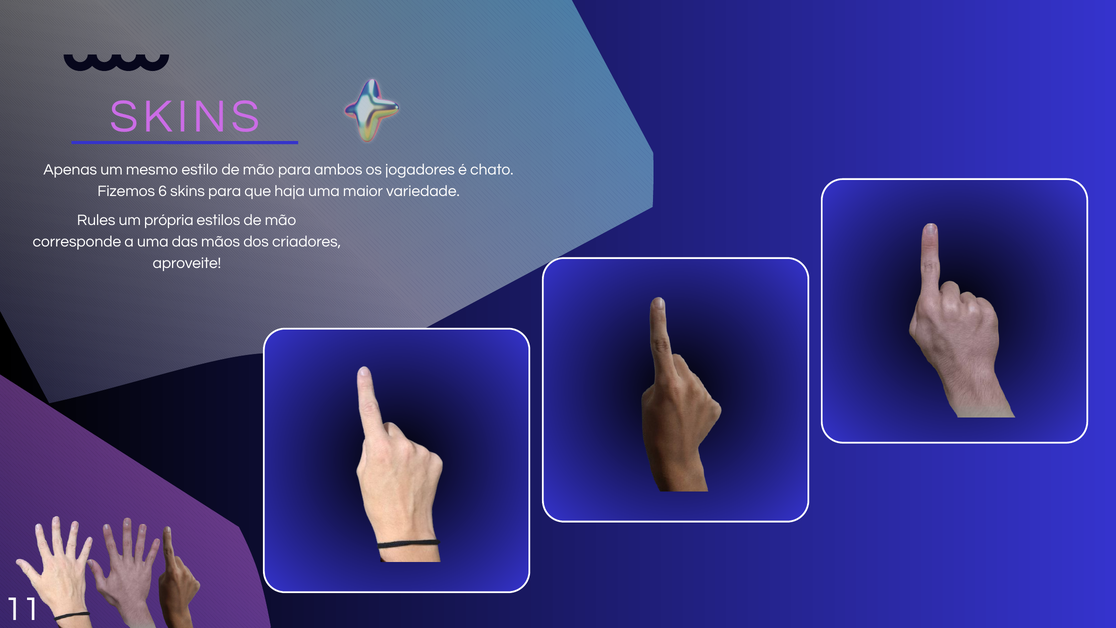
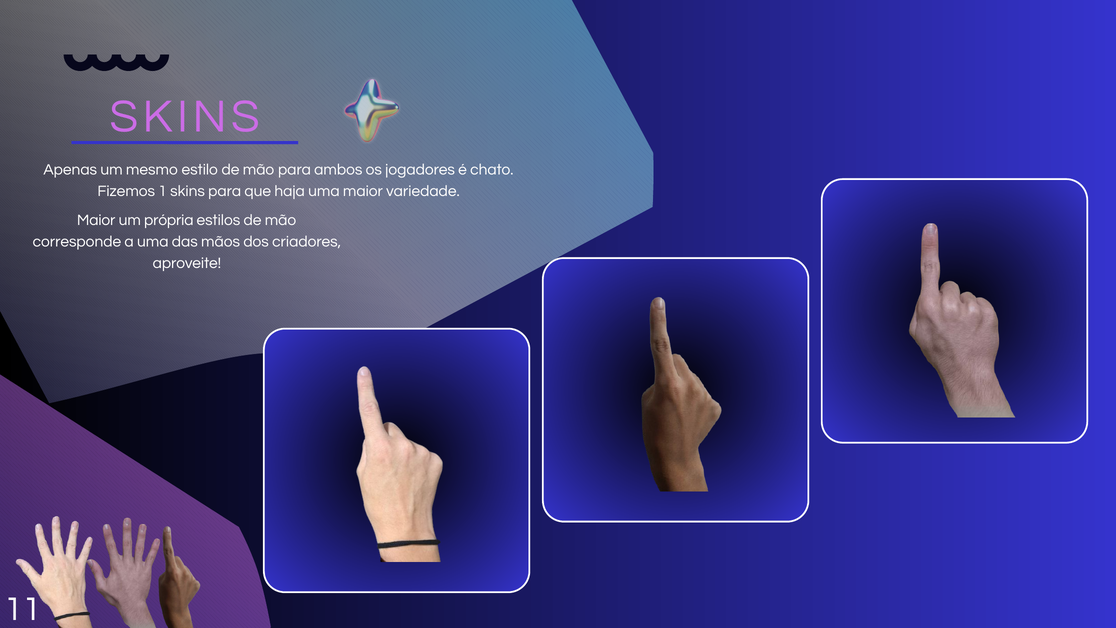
6: 6 -> 1 (163, 191)
Rules: Rules -> Maior (96, 220)
